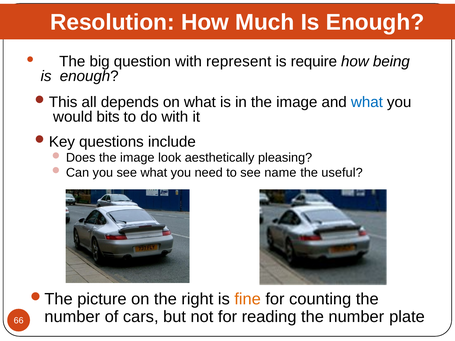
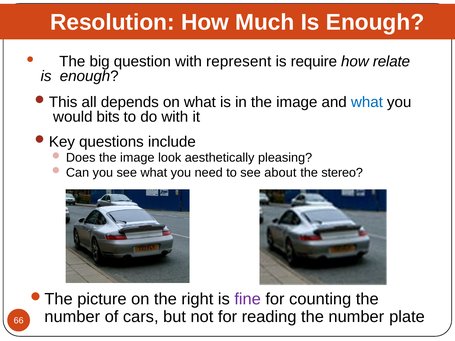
being: being -> relate (391, 62)
name: name -> about (280, 173)
useful: useful -> stereo (342, 173)
fine colour: orange -> purple (248, 299)
